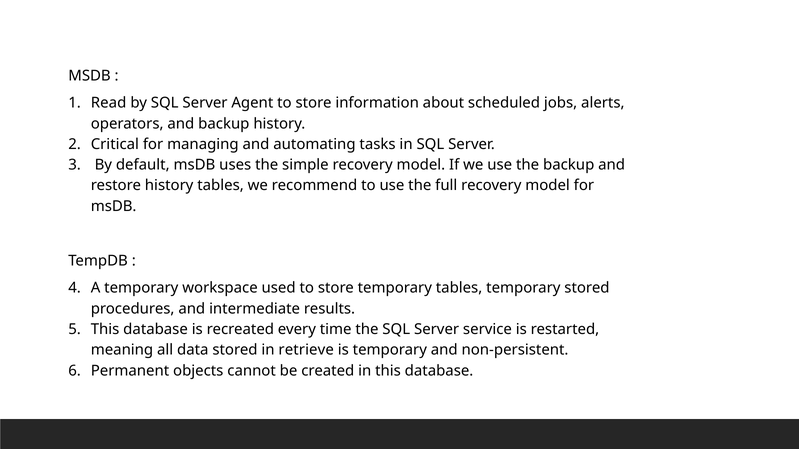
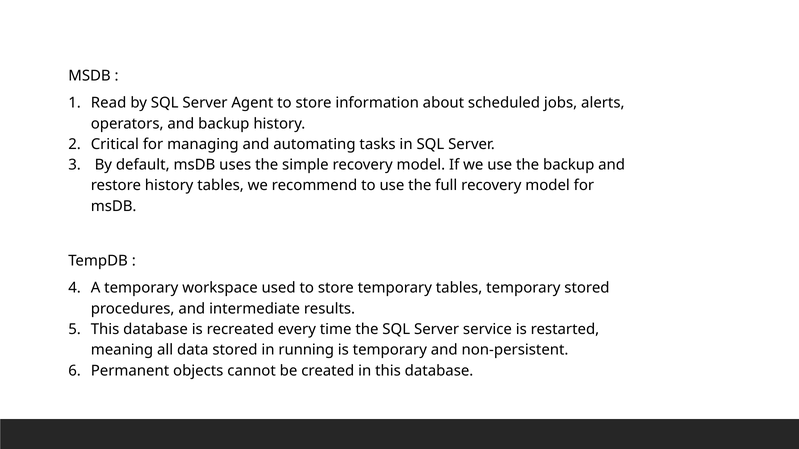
retrieve: retrieve -> running (306, 350)
